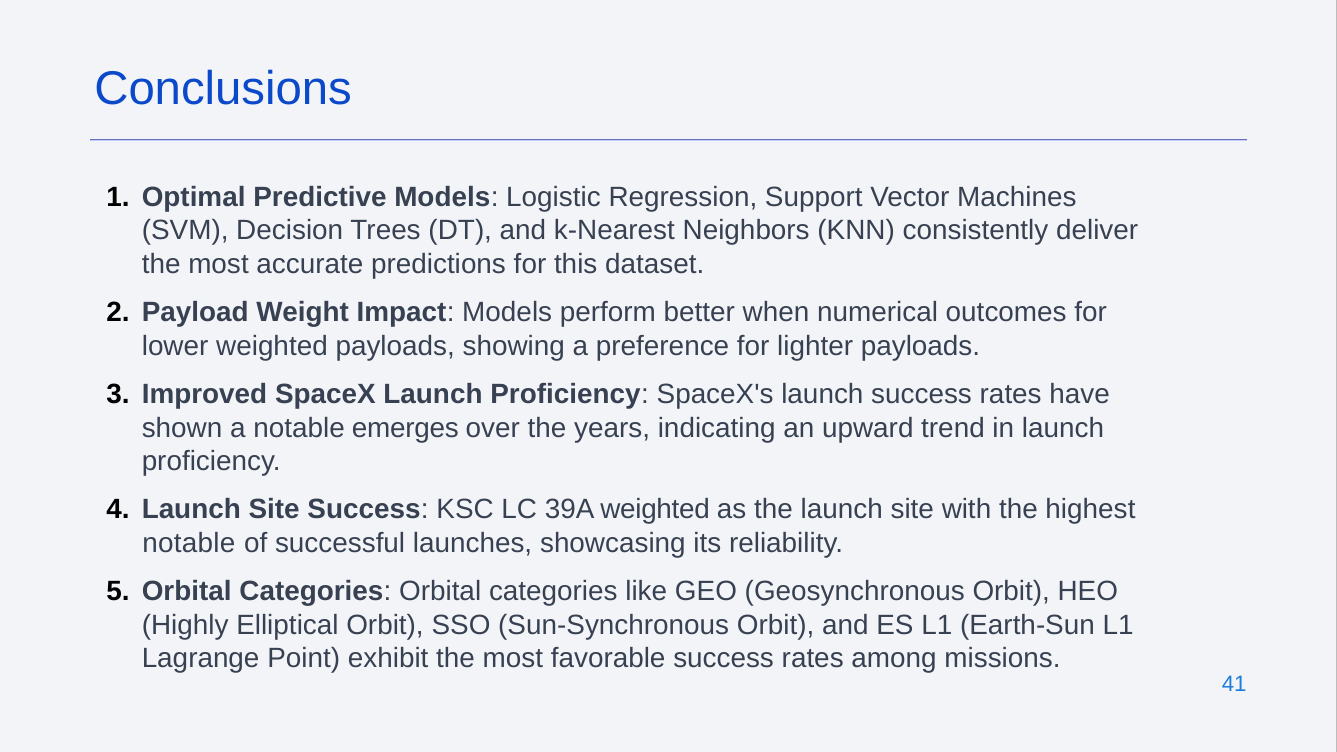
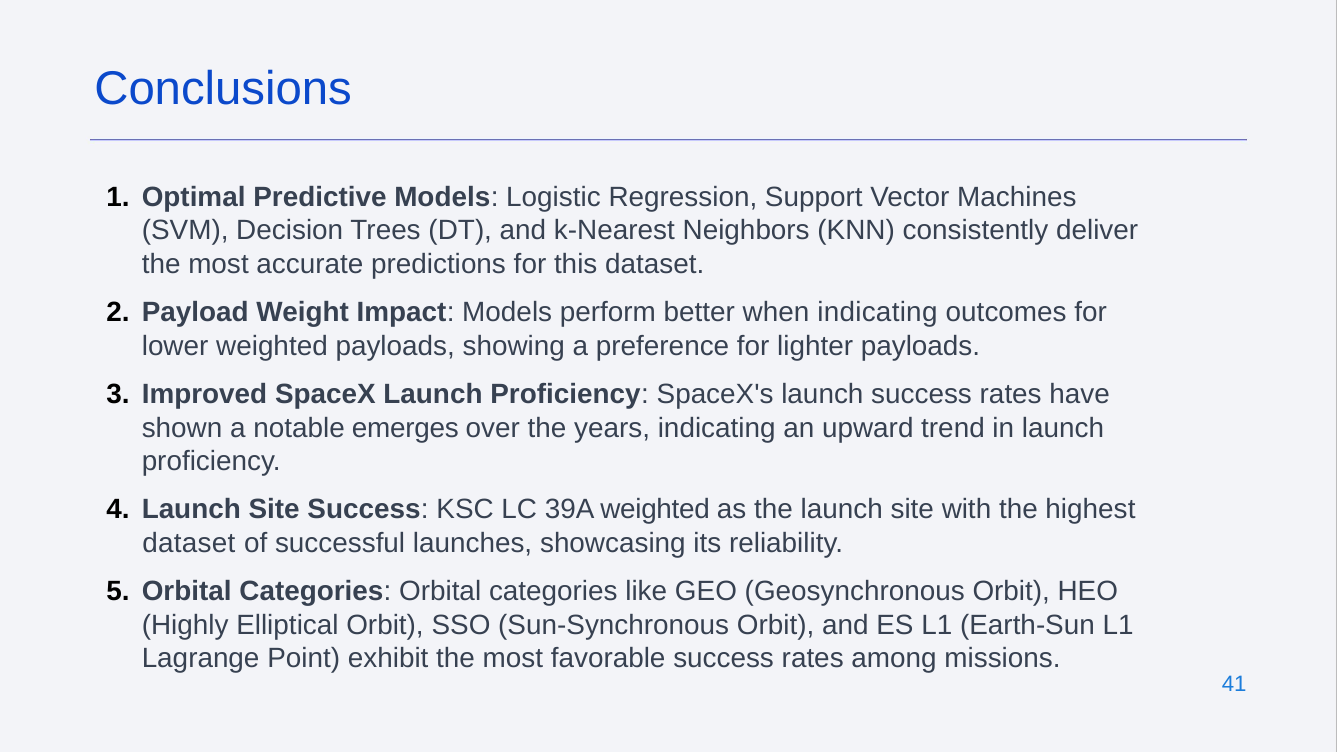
when numerical: numerical -> indicating (877, 312)
notable: notable -> dataset (189, 543)
